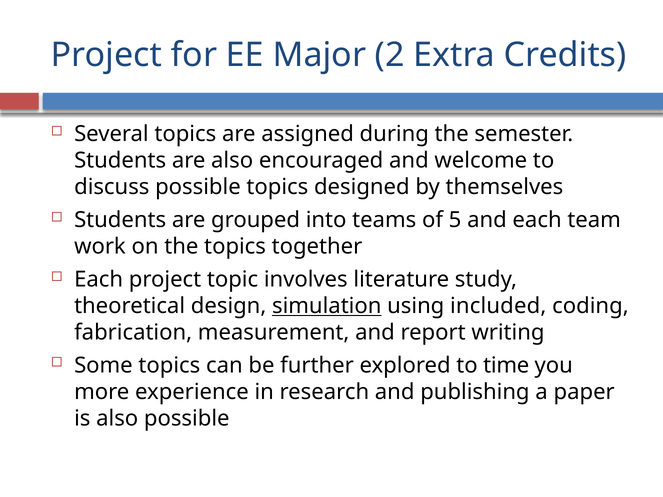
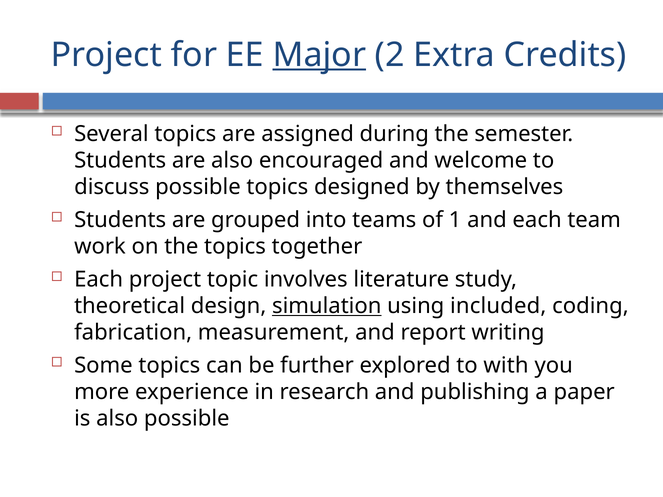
Major underline: none -> present (319, 55)
5: 5 -> 1 (455, 220)
time: time -> with (506, 366)
